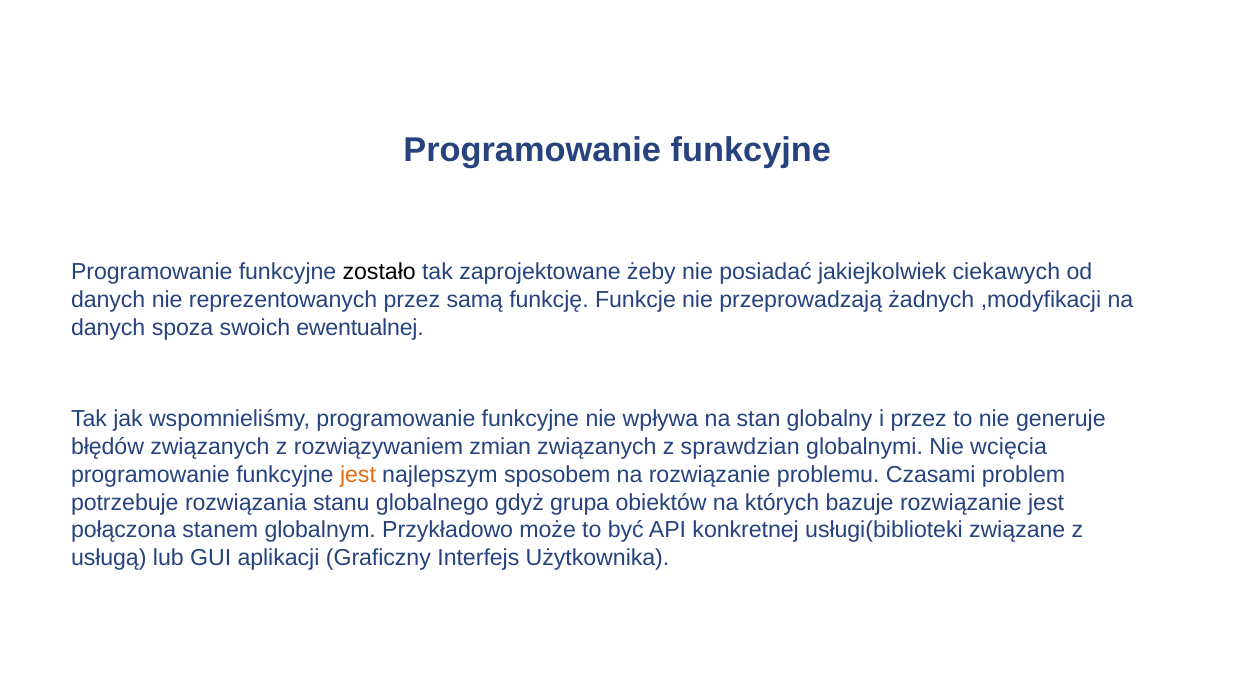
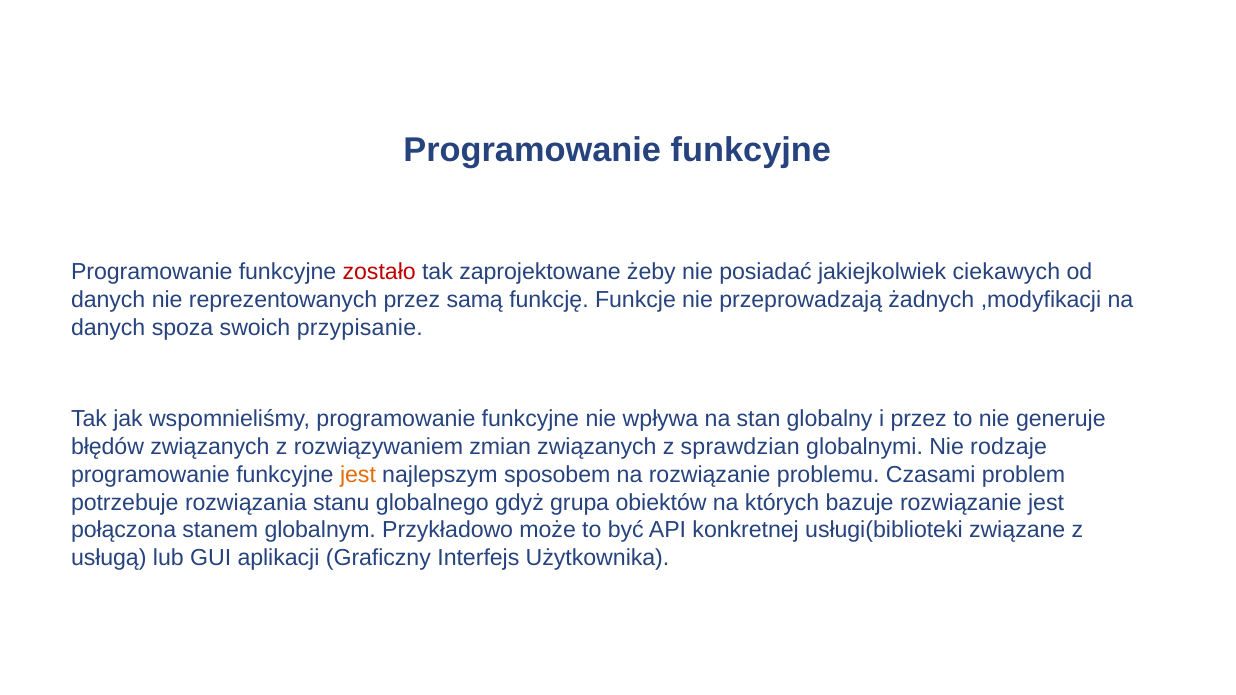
zostało colour: black -> red (379, 272)
ewentualnej: ewentualnej -> przypisanie (360, 328)
wcięcia: wcięcia -> rodzaje (1009, 447)
